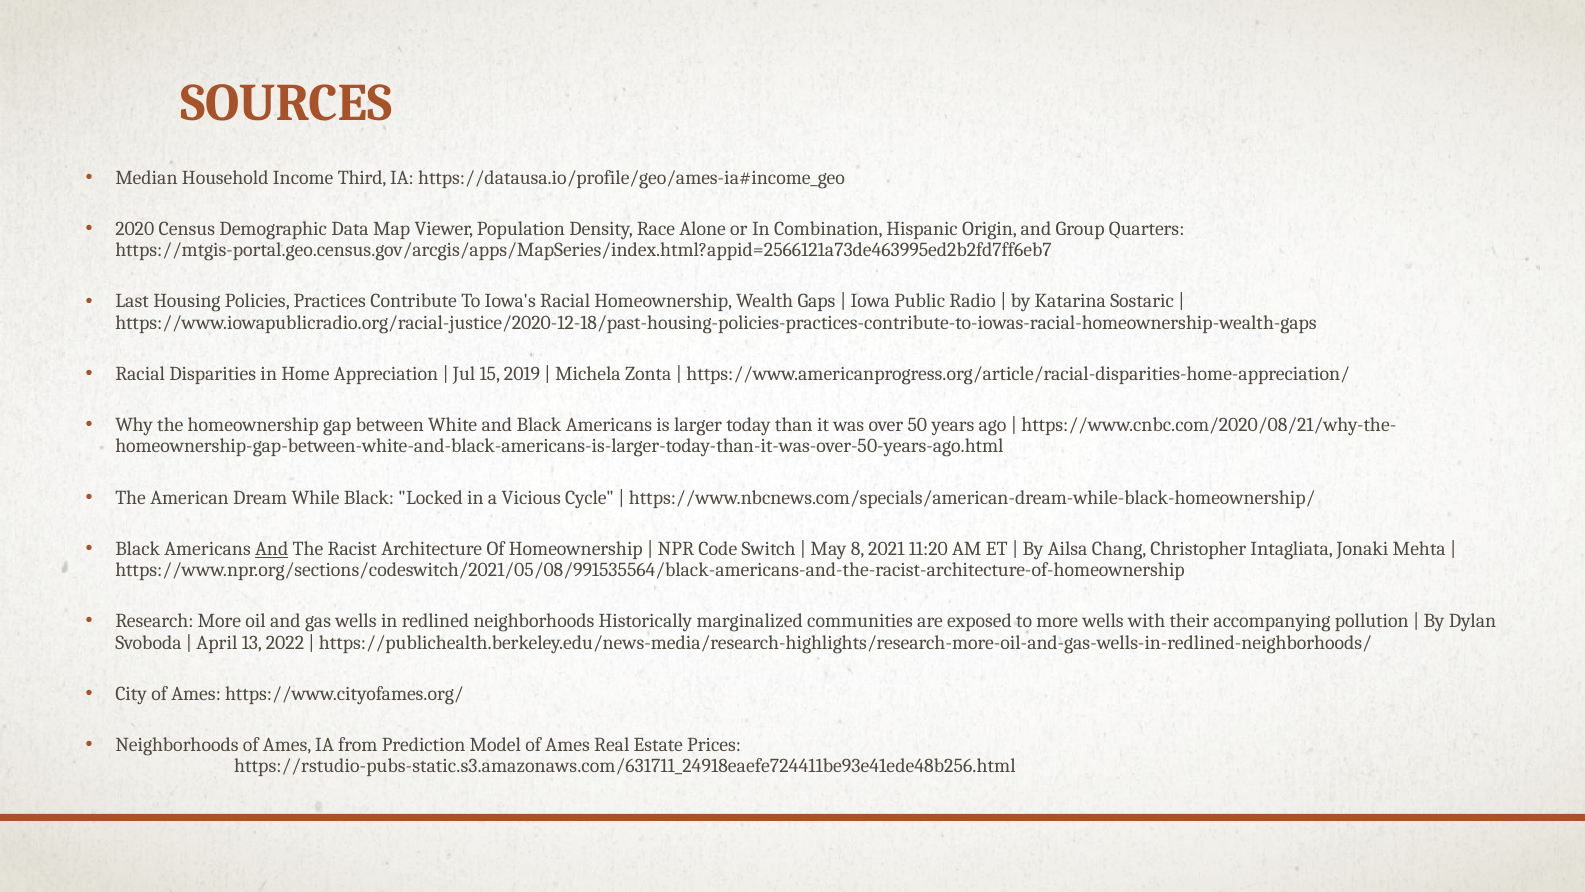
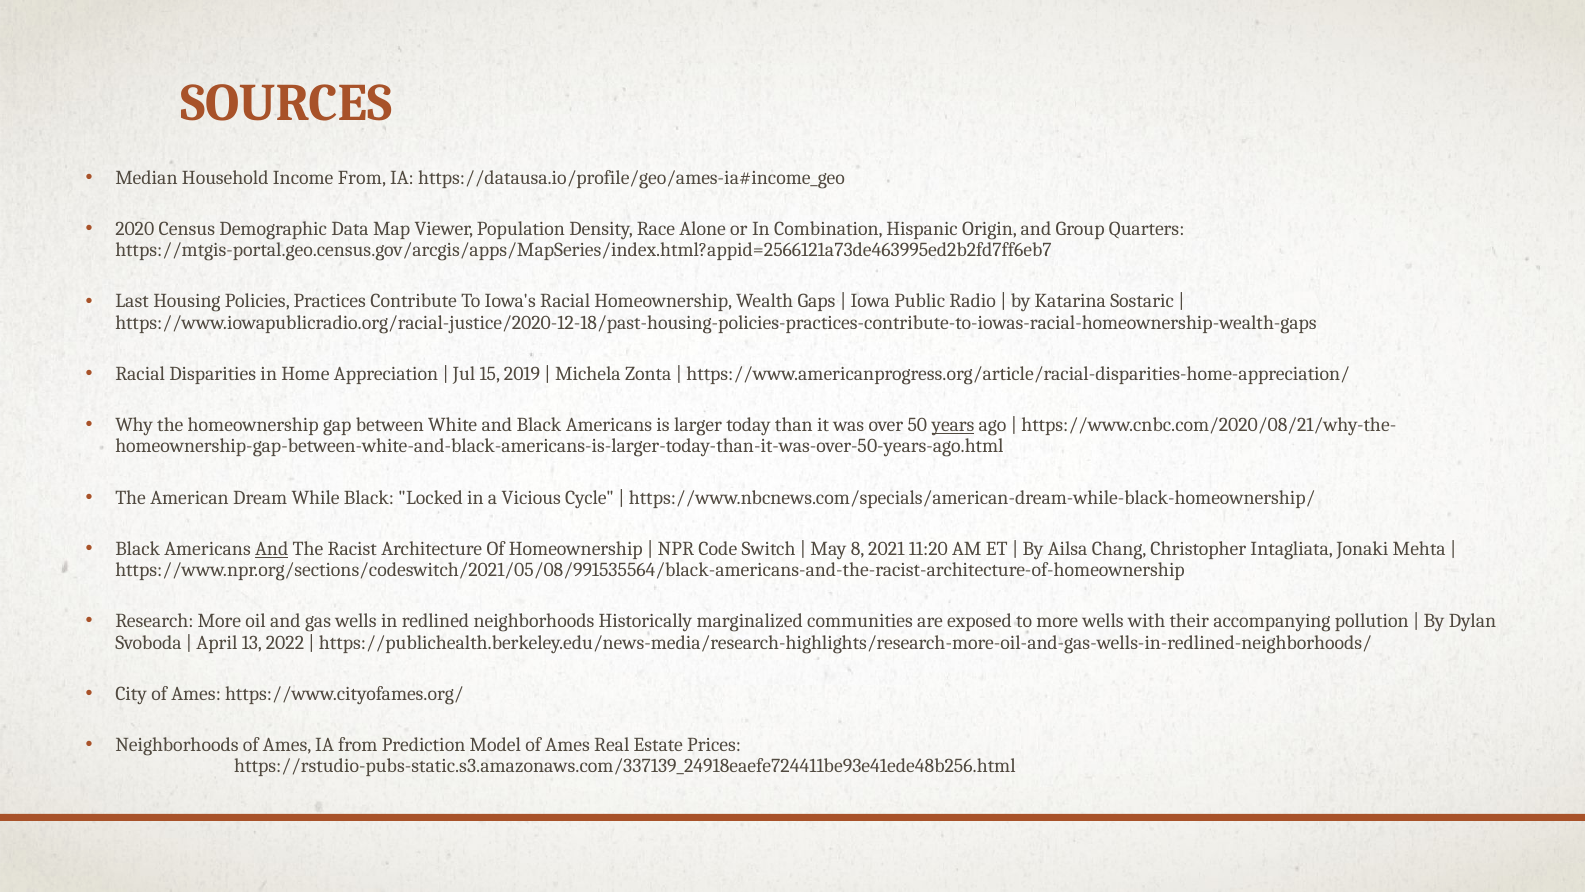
Income Third: Third -> From (362, 178)
years underline: none -> present (953, 425)
https://rstudio-pubs-static.s3.amazonaws.com/631711_24918eaefe724411be93e41ede48b256.html: https://rstudio-pubs-static.s3.amazonaws.com/631711_24918eaefe724411be93e41ede48b256.html -> https://rstudio-pubs-static.s3.amazonaws.com/337139_24918eaefe724411be93e41ede48b256.html (625, 766)
